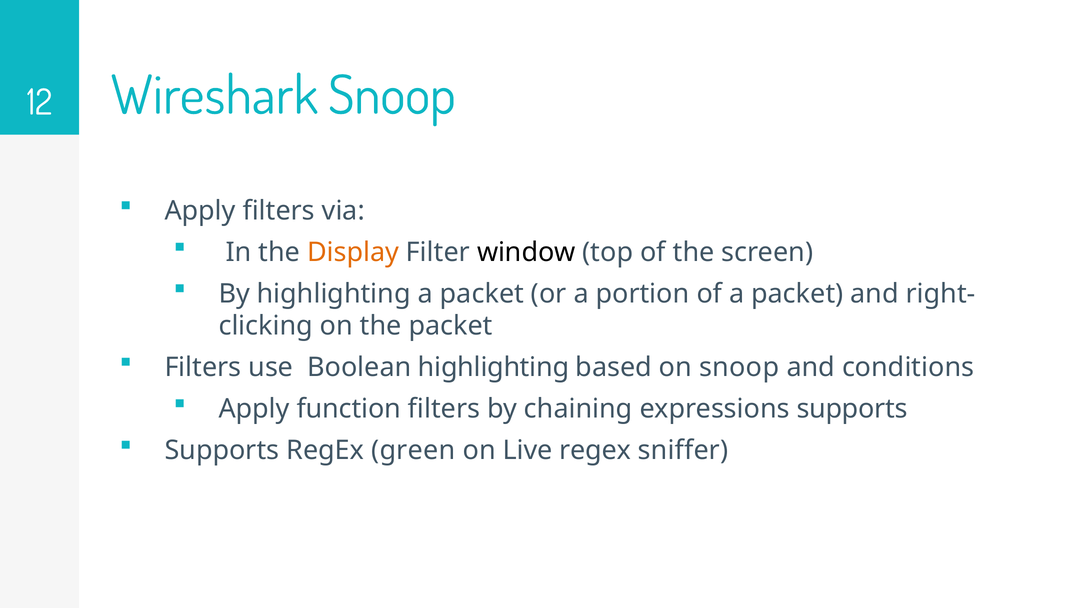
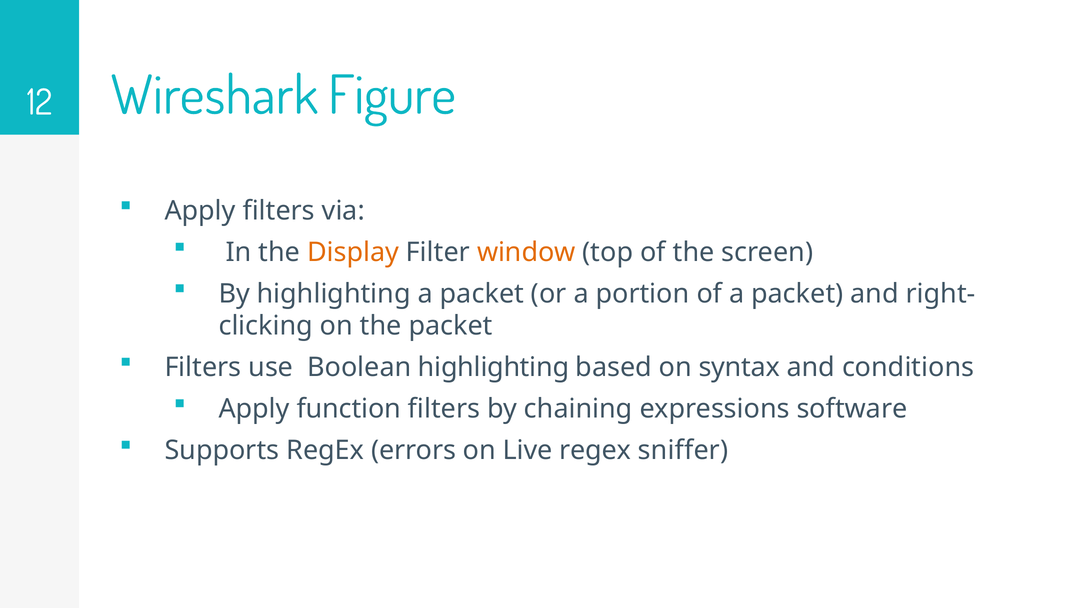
Wireshark Snoop: Snoop -> Figure (392, 96)
window colour: black -> orange (526, 252)
on snoop: snoop -> syntax (739, 367)
expressions supports: supports -> software (852, 409)
green: green -> errors (414, 450)
